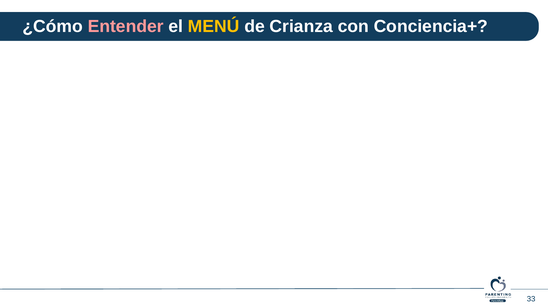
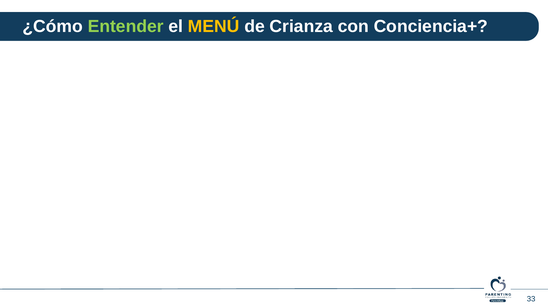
Entender colour: pink -> light green (126, 26)
